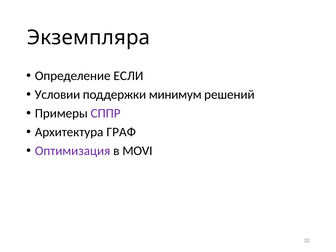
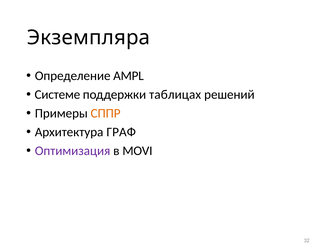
ЕСЛИ: ЕСЛИ -> AMPL (129, 76)
Условии: Условии -> Системе (57, 95)
минимум: минимум -> таблицах (175, 95)
СППР colour: purple -> orange (106, 113)
